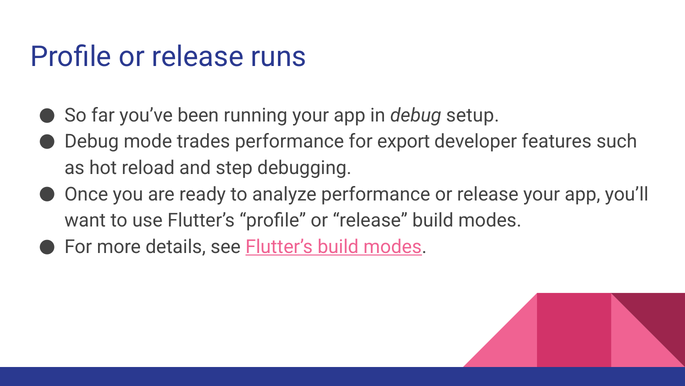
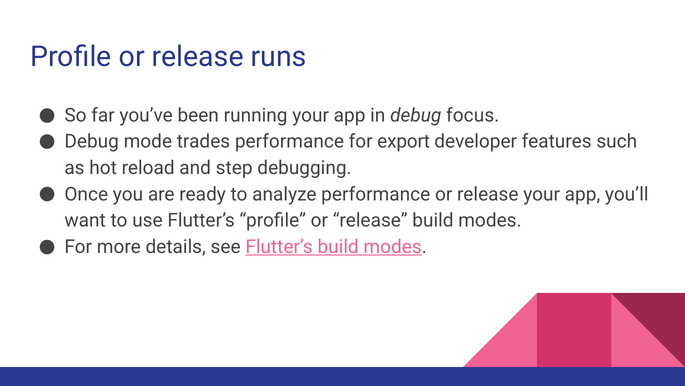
setup: setup -> focus (473, 115)
